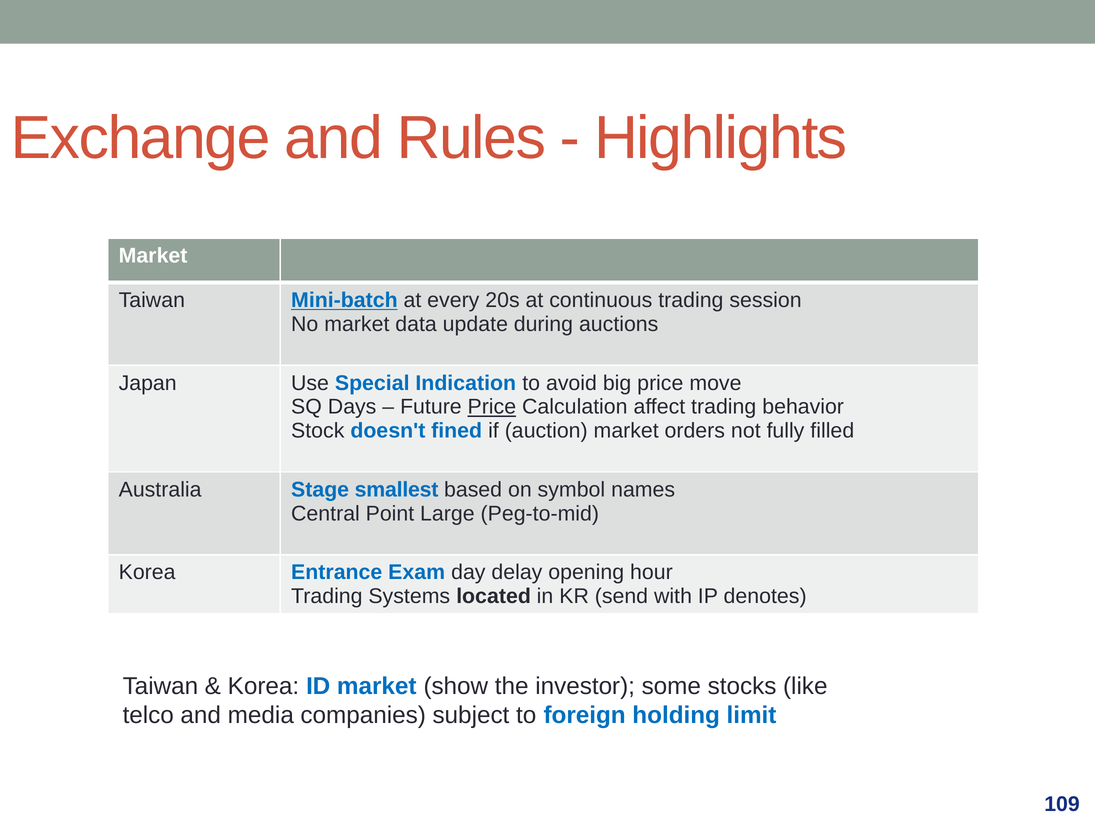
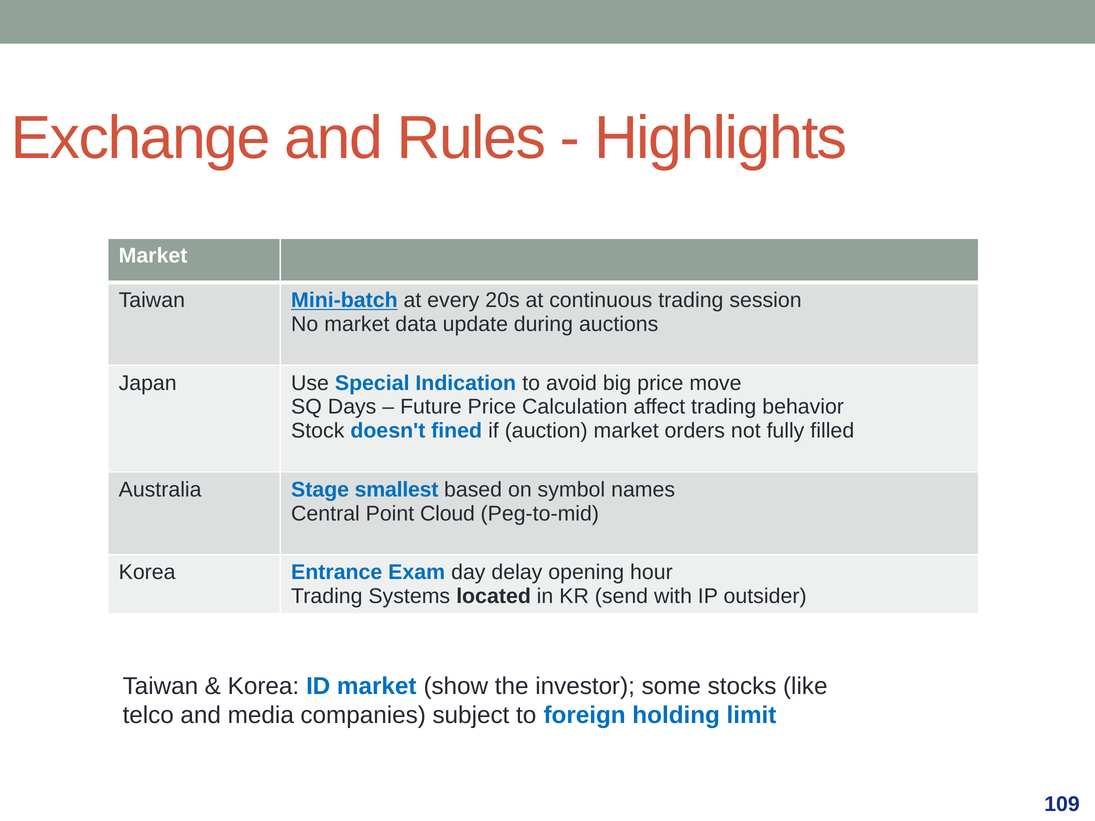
Price underline: present -> none (492, 407)
Large: Large -> Cloud (447, 514)
denotes: denotes -> outsider (765, 597)
